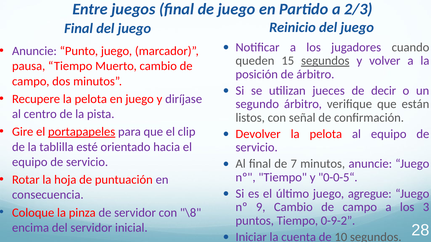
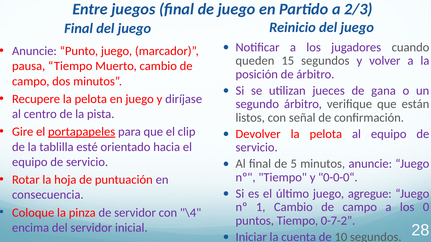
segundos underline: present -> none (325, 61)
decir: decir -> gana (384, 91)
7: 7 -> 5 (294, 164)
0-0-5“: 0-0-5“ -> 0-0-0“ (338, 178)
9: 9 -> 1 (261, 207)
3: 3 -> 0 (426, 207)
\8: \8 -> \4 (191, 213)
0-9-2: 0-9-2 -> 0-7-2 (338, 221)
